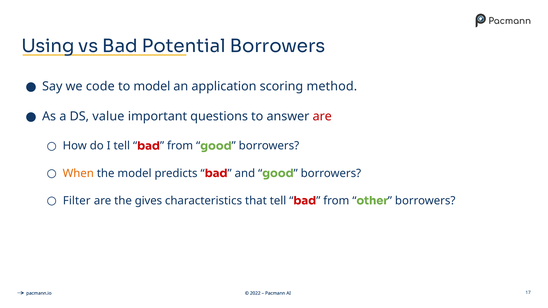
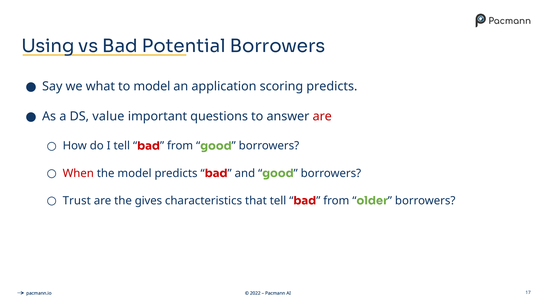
code: code -> what (100, 86)
scoring method: method -> predicts (332, 86)
When colour: orange -> red (78, 173)
Filter: Filter -> Trust (77, 201)
other: other -> older (372, 201)
